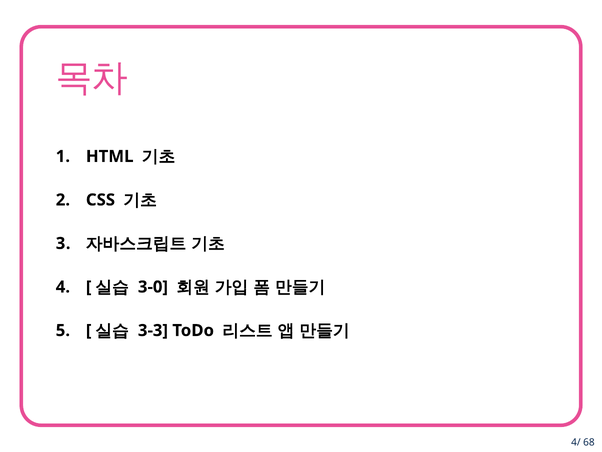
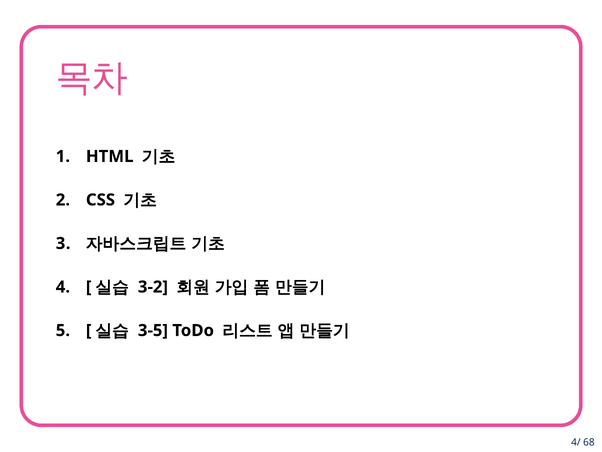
3-0: 3-0 -> 3-2 (153, 287)
3-3: 3-3 -> 3-5 (153, 330)
